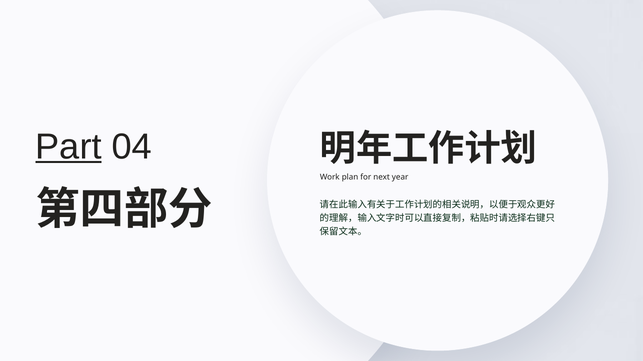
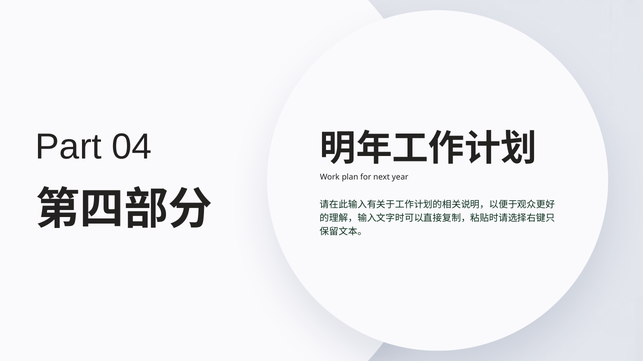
Part underline: present -> none (68, 147)
